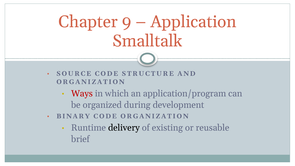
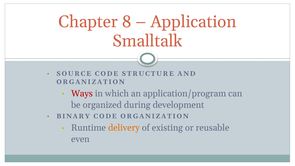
9: 9 -> 8 (127, 22)
delivery colour: black -> orange (124, 128)
brief: brief -> even (80, 139)
